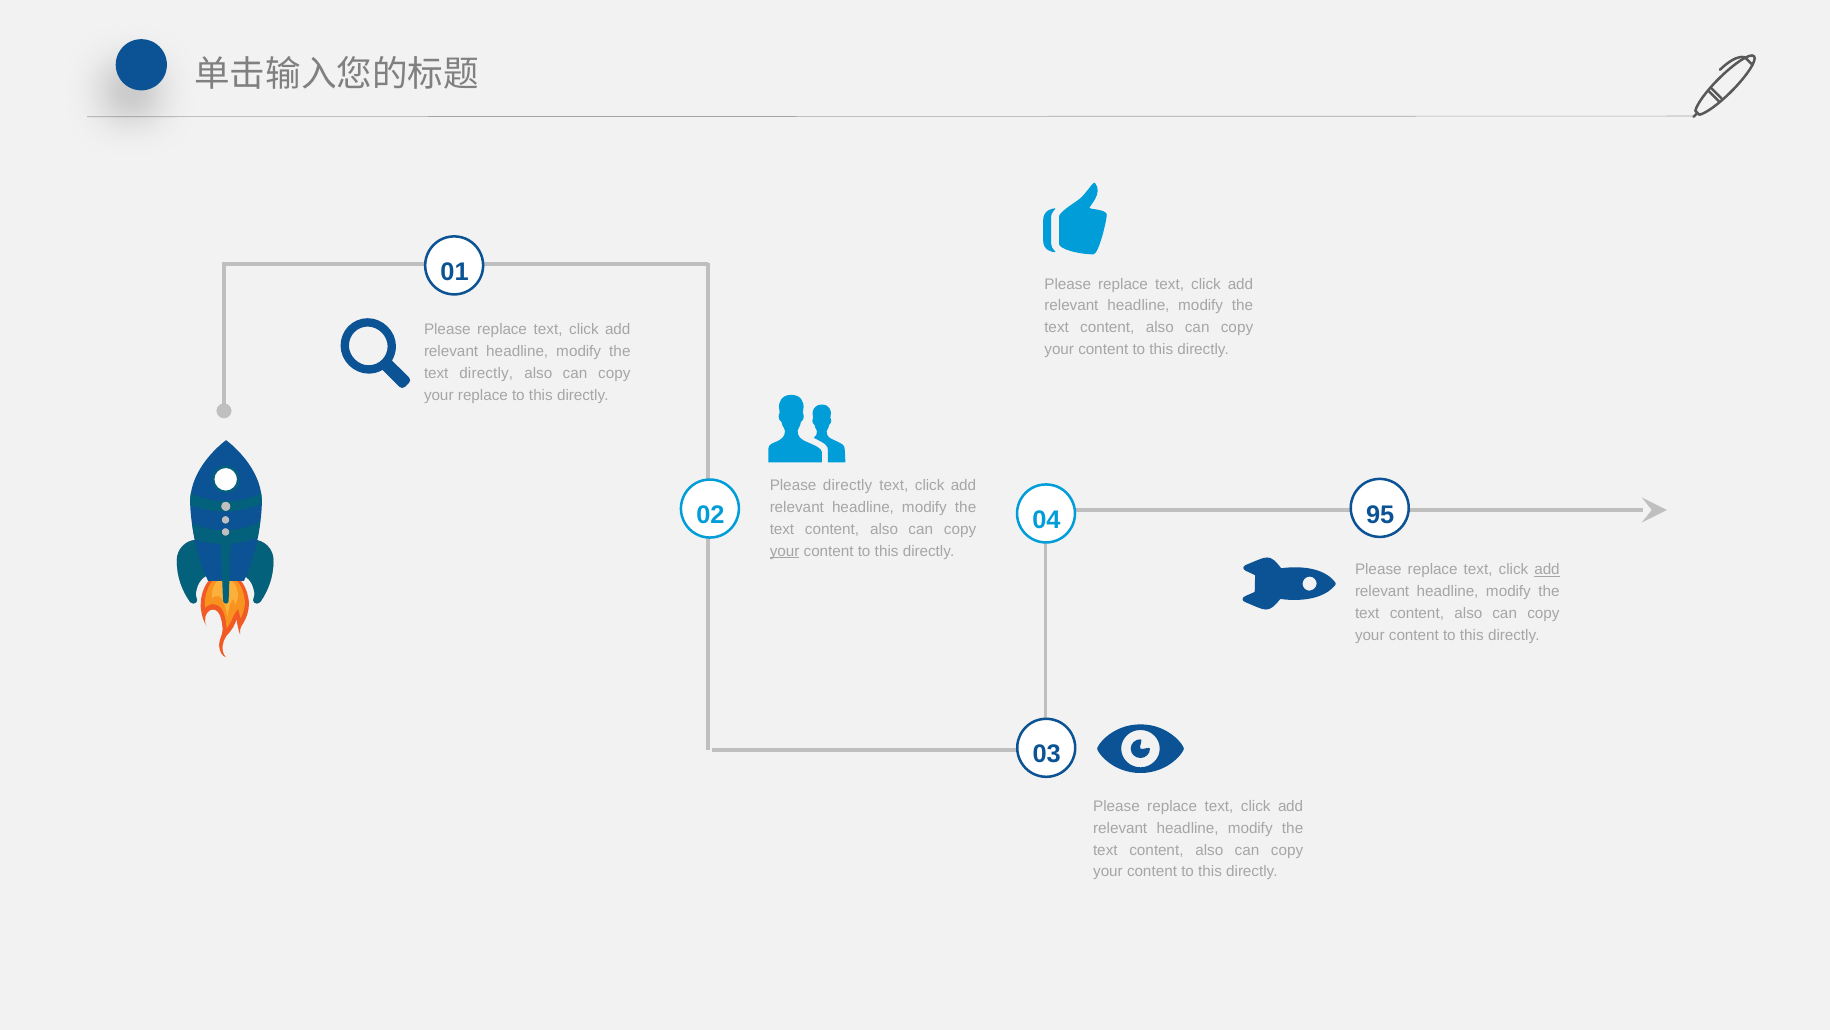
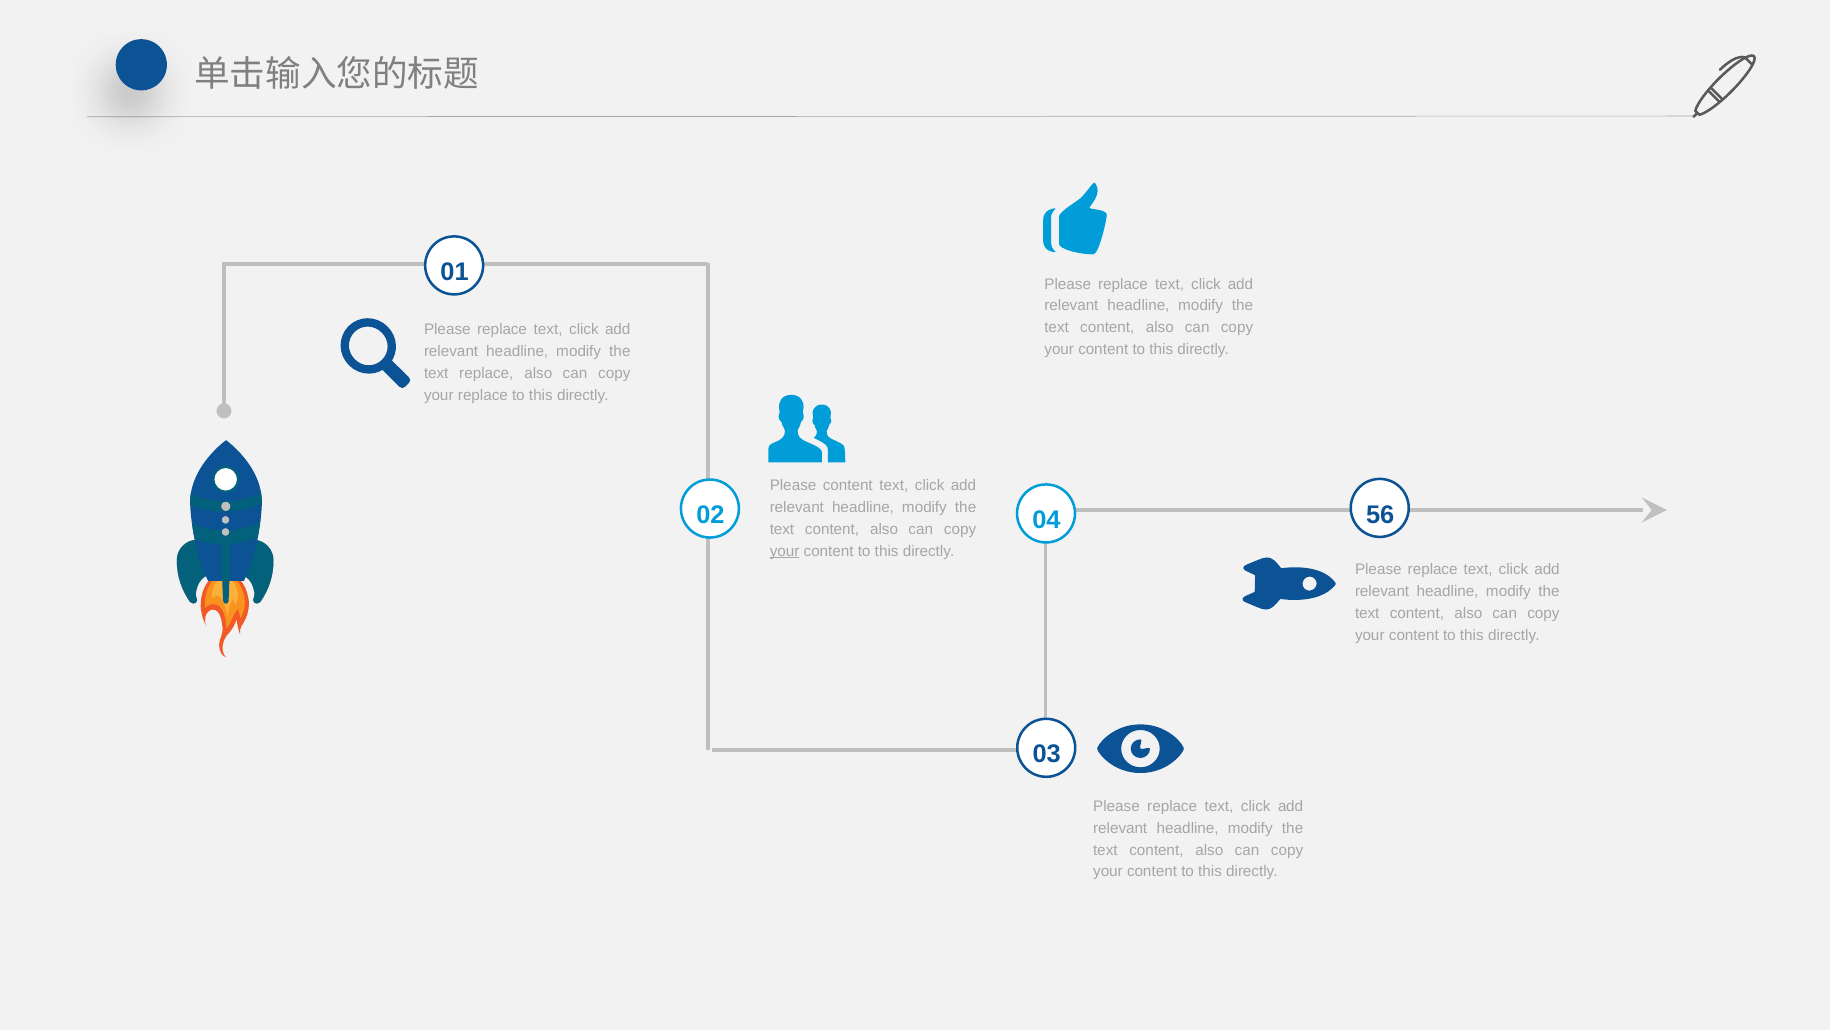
text directly: directly -> replace (486, 373)
Please directly: directly -> content (848, 485)
95: 95 -> 56 (1380, 514)
add underline: present -> none (1547, 569)
